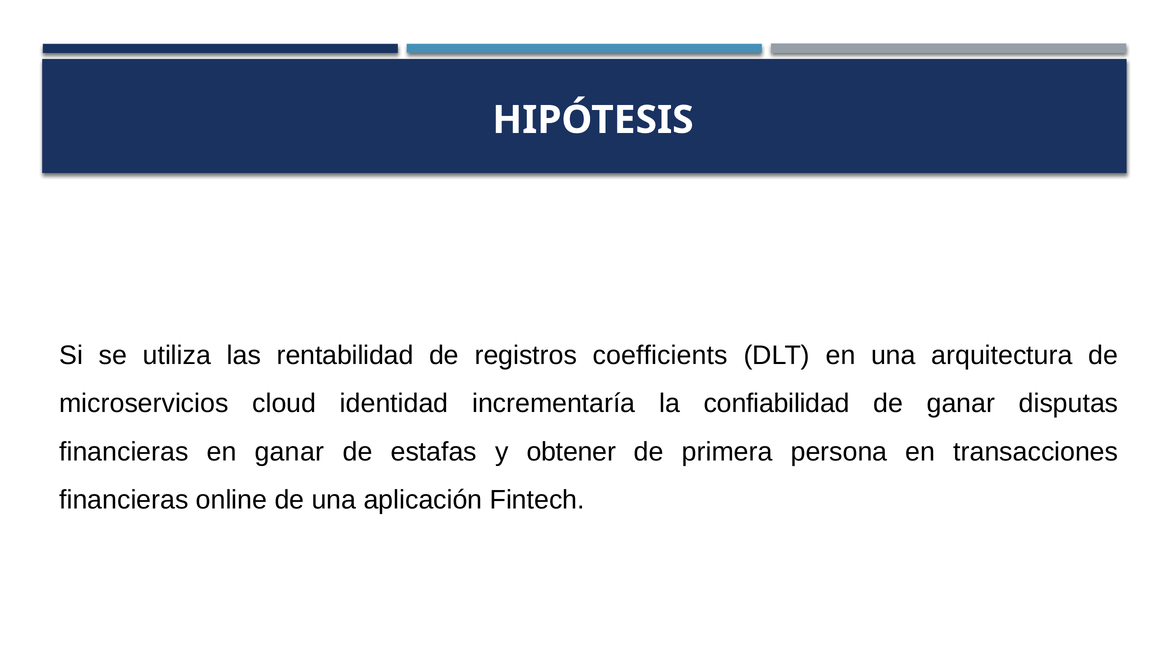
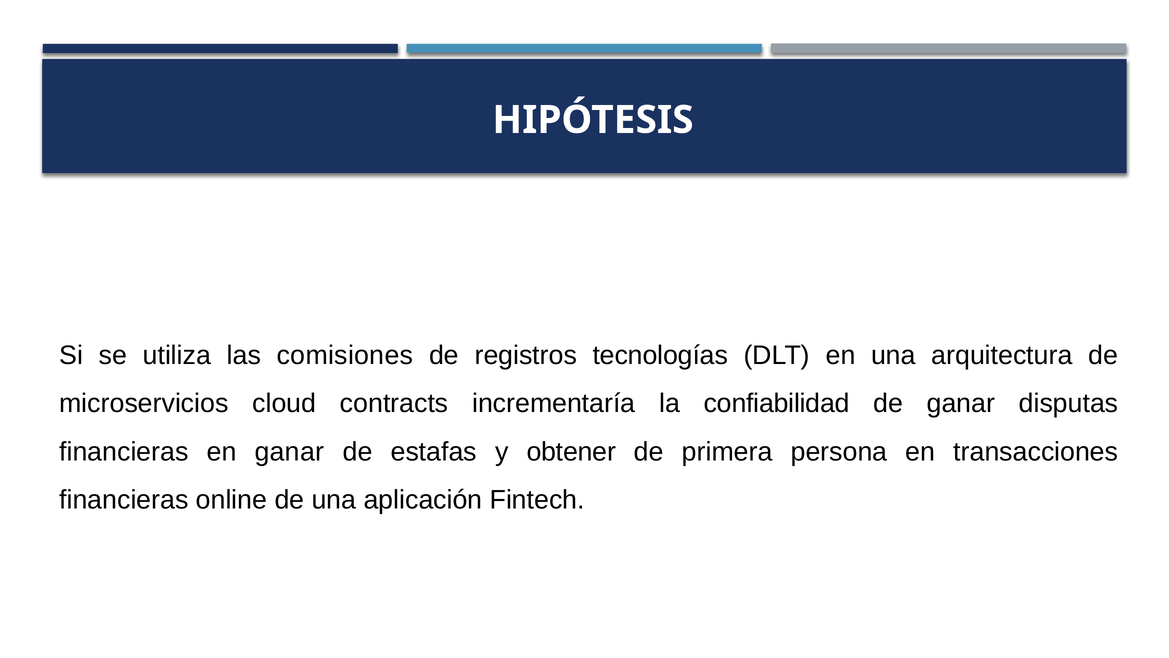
rentabilidad: rentabilidad -> comisiones (345, 355)
coefficients: coefficients -> tecnologías (660, 355)
identidad: identidad -> contracts (394, 403)
